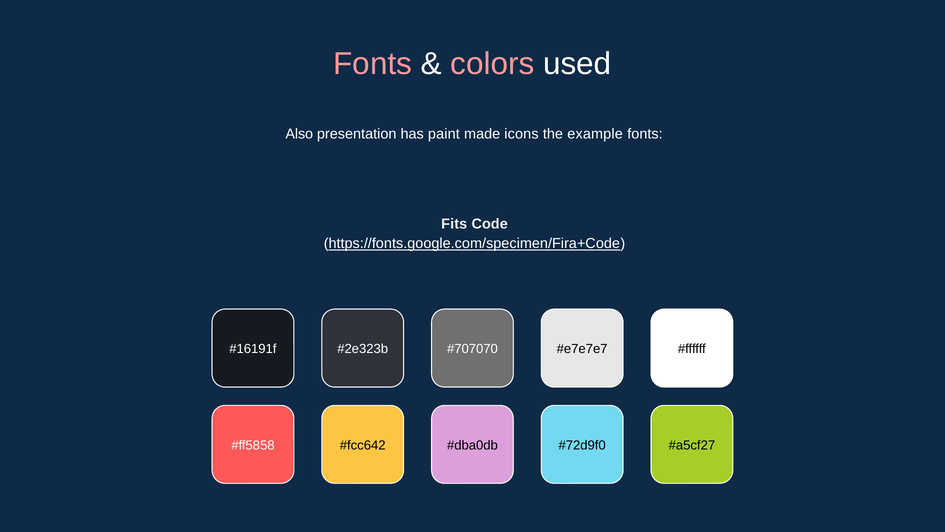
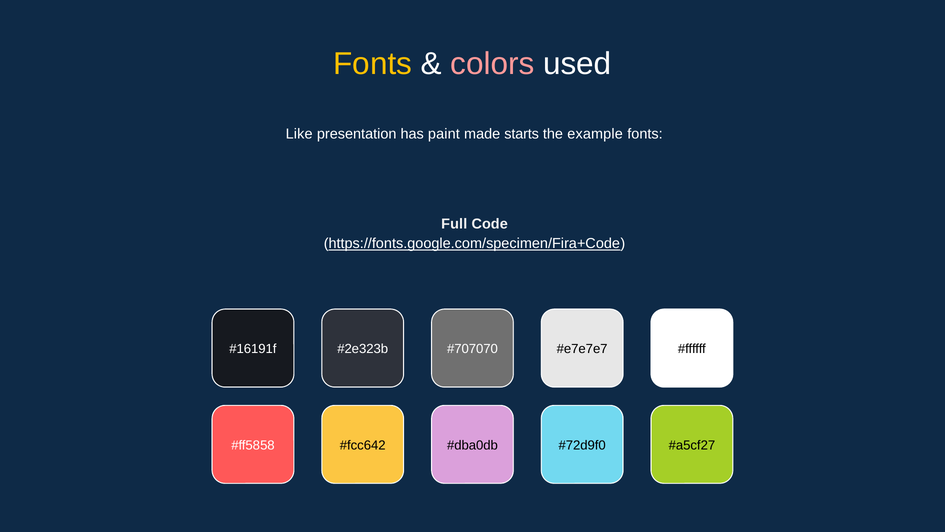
Fonts colour: pink -> yellow (373, 64)
Also: Also -> Like (299, 134)
icons: icons -> starts (522, 134)
Fits: Fits -> Full (454, 224)
